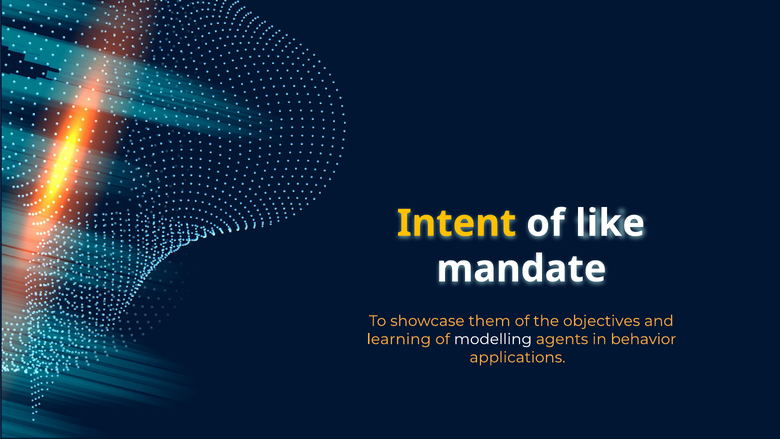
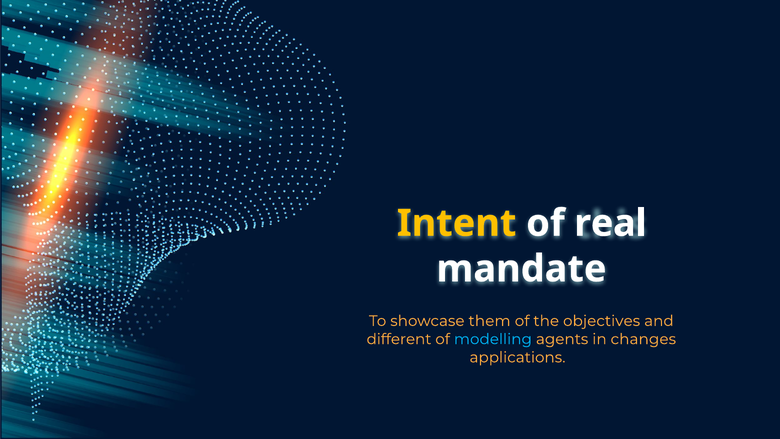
like: like -> real (610, 223)
learning: learning -> different (399, 339)
modelling colour: white -> light blue (493, 339)
behavior: behavior -> changes (643, 339)
